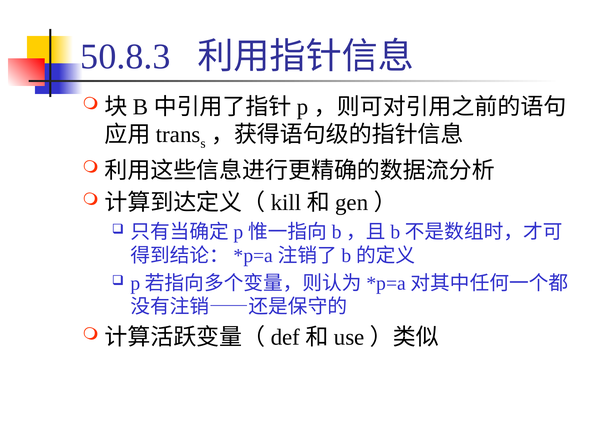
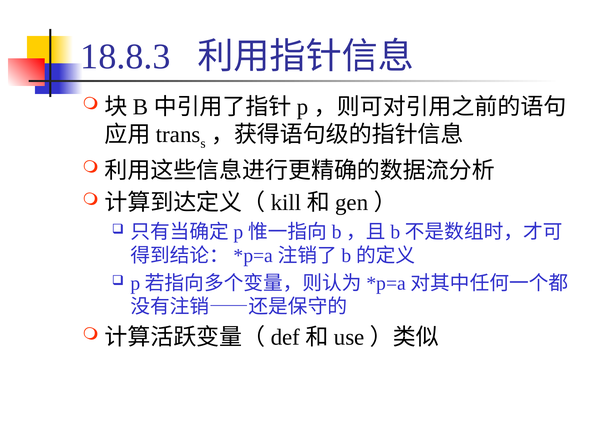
50.8.3: 50.8.3 -> 18.8.3 (125, 57)
